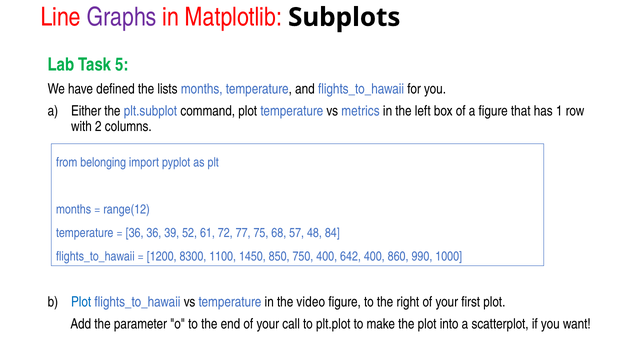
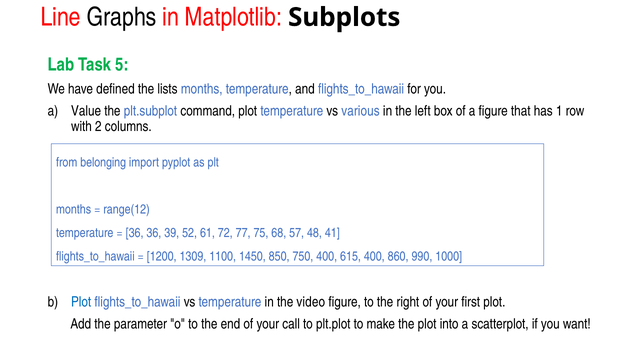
Graphs colour: purple -> black (122, 17)
Either: Either -> Value (86, 111)
metrics: metrics -> various (360, 111)
84: 84 -> 41 (332, 233)
8300: 8300 -> 1309 (193, 256)
642: 642 -> 615 (351, 256)
